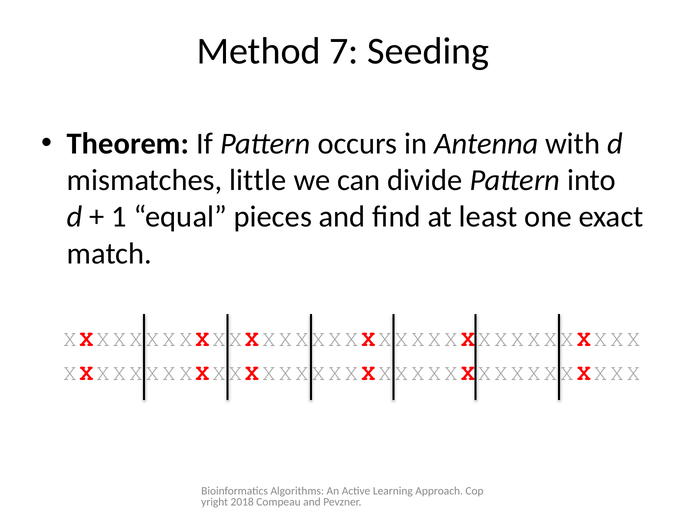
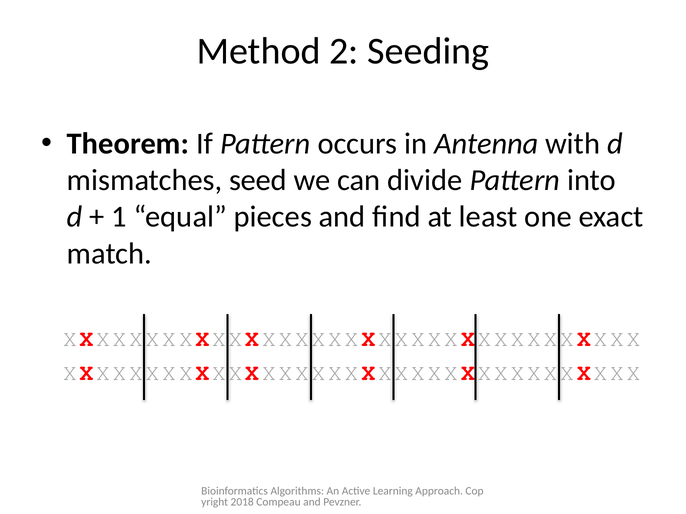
7: 7 -> 2 (344, 51)
little: little -> seed (258, 181)
